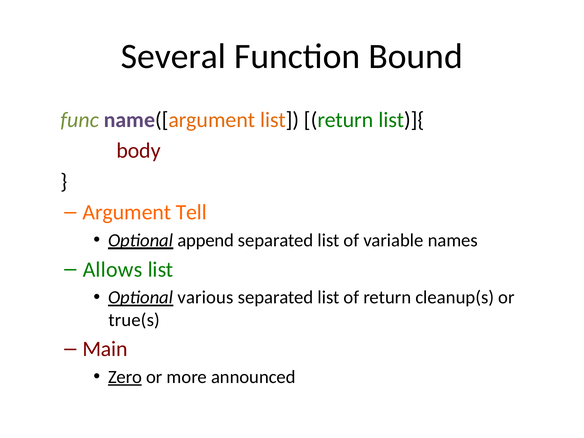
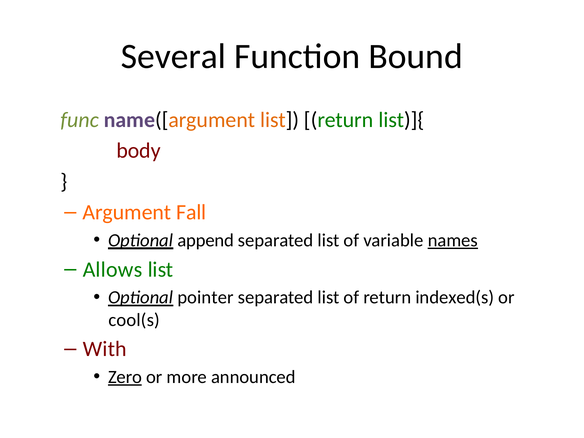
Tell: Tell -> Fall (191, 212)
names underline: none -> present (453, 240)
various: various -> pointer (206, 297)
cleanup(s: cleanup(s -> indexed(s (455, 297)
true(s: true(s -> cool(s (134, 320)
Main: Main -> With (105, 349)
